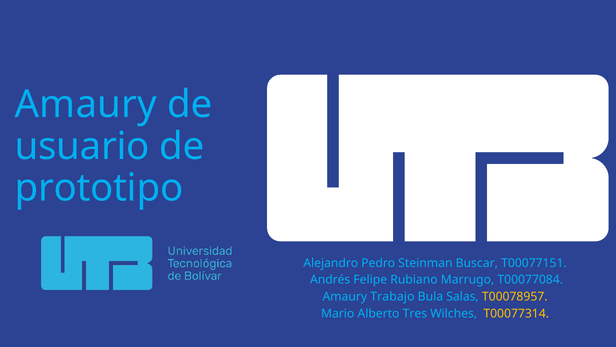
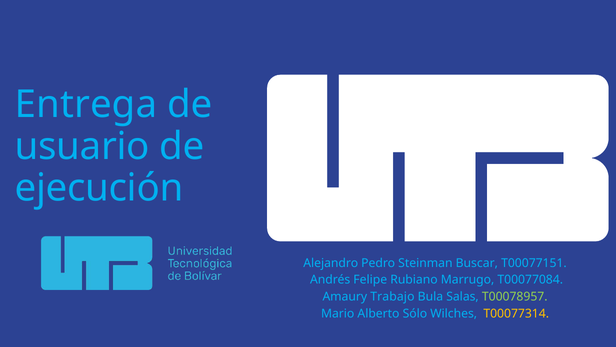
Amaury: Amaury -> Entrega (86, 105)
prototipo: prototipo -> ejecución (99, 188)
T00078957 colour: yellow -> light green (515, 296)
Tres: Tres -> Sólo (415, 313)
